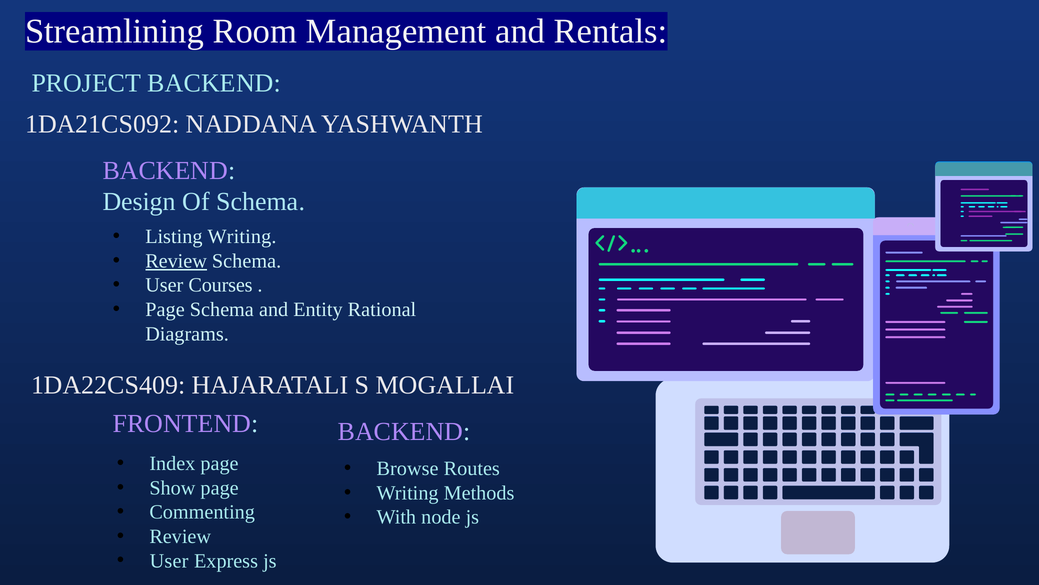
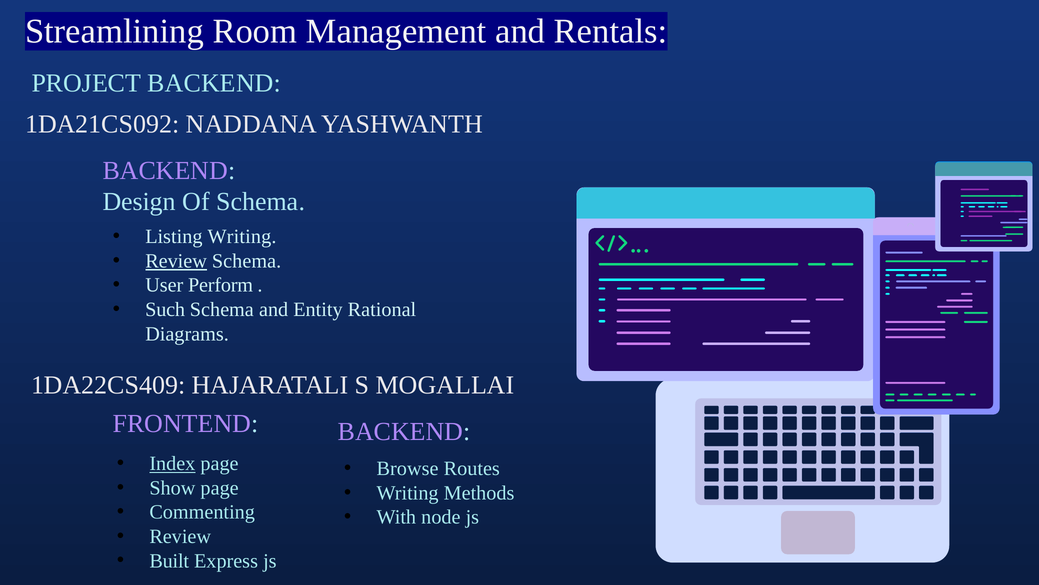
Courses: Courses -> Perform (221, 285)
Page: Page -> Such (165, 309)
Index underline: none -> present (172, 463)
User: User -> Built (169, 560)
